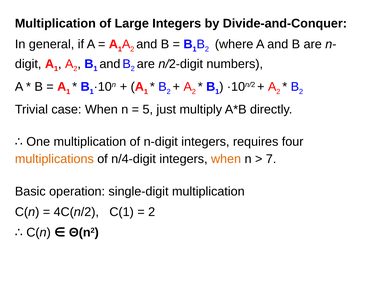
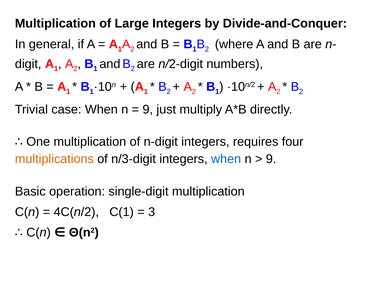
5: 5 -> 9 (148, 109)
n/4-digit: n/4-digit -> n/3-digit (134, 159)
when colour: orange -> blue (226, 159)
7: 7 -> 9 (271, 159)
2: 2 -> 3 (152, 212)
